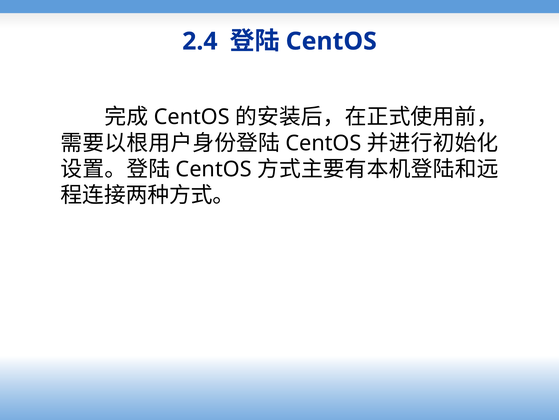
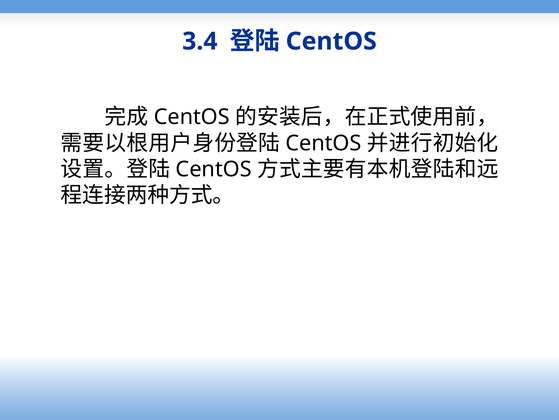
2.4: 2.4 -> 3.4 (200, 41)
